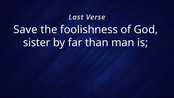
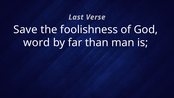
sister: sister -> word (37, 43)
